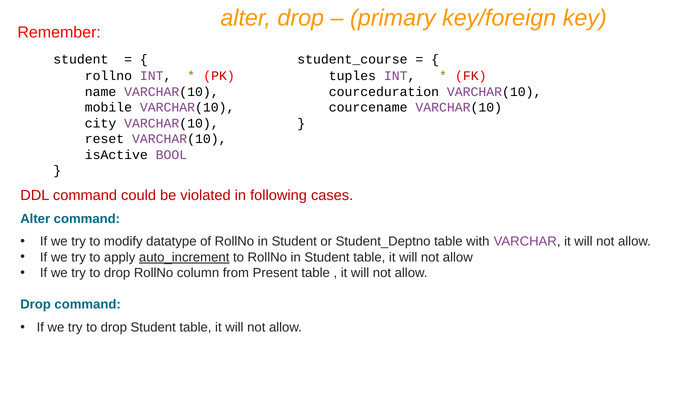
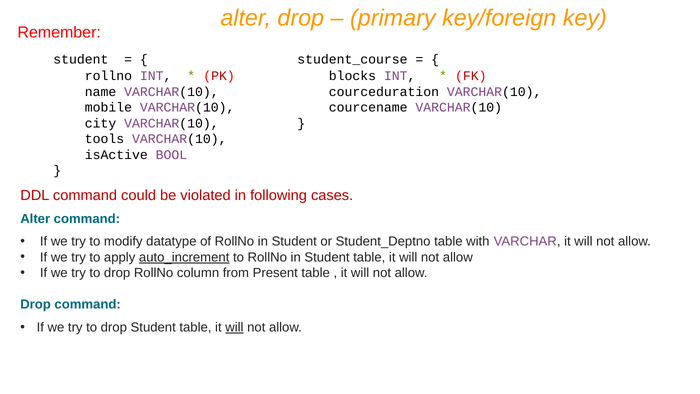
tuples: tuples -> blocks (352, 76)
reset: reset -> tools (105, 139)
will underline: none -> present (234, 327)
